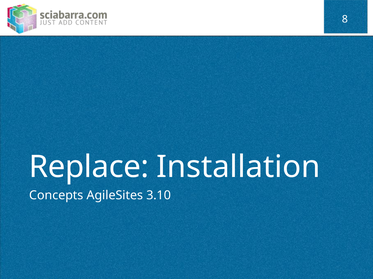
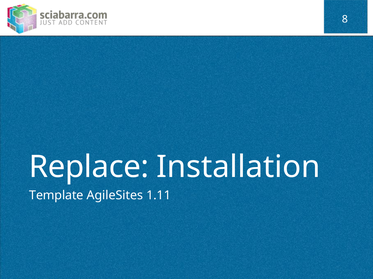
Concepts: Concepts -> Template (56, 196)
3.10: 3.10 -> 1.11 (159, 196)
